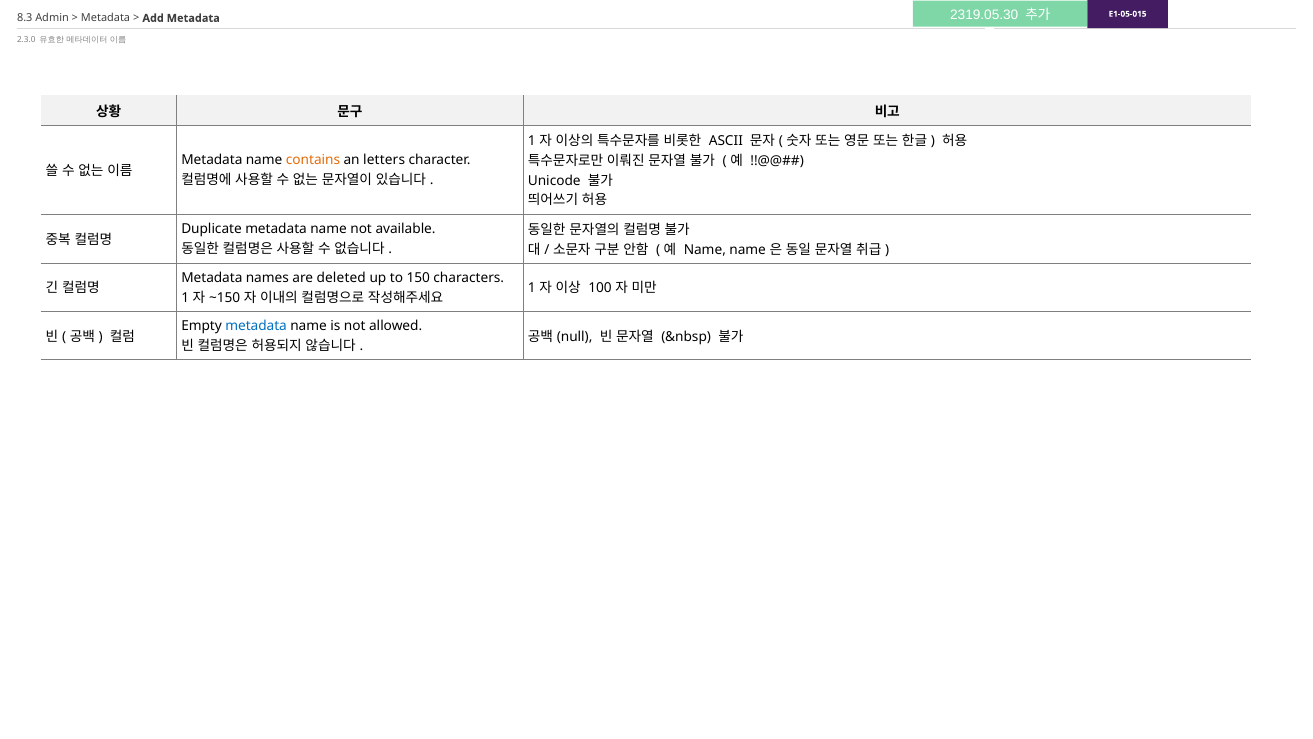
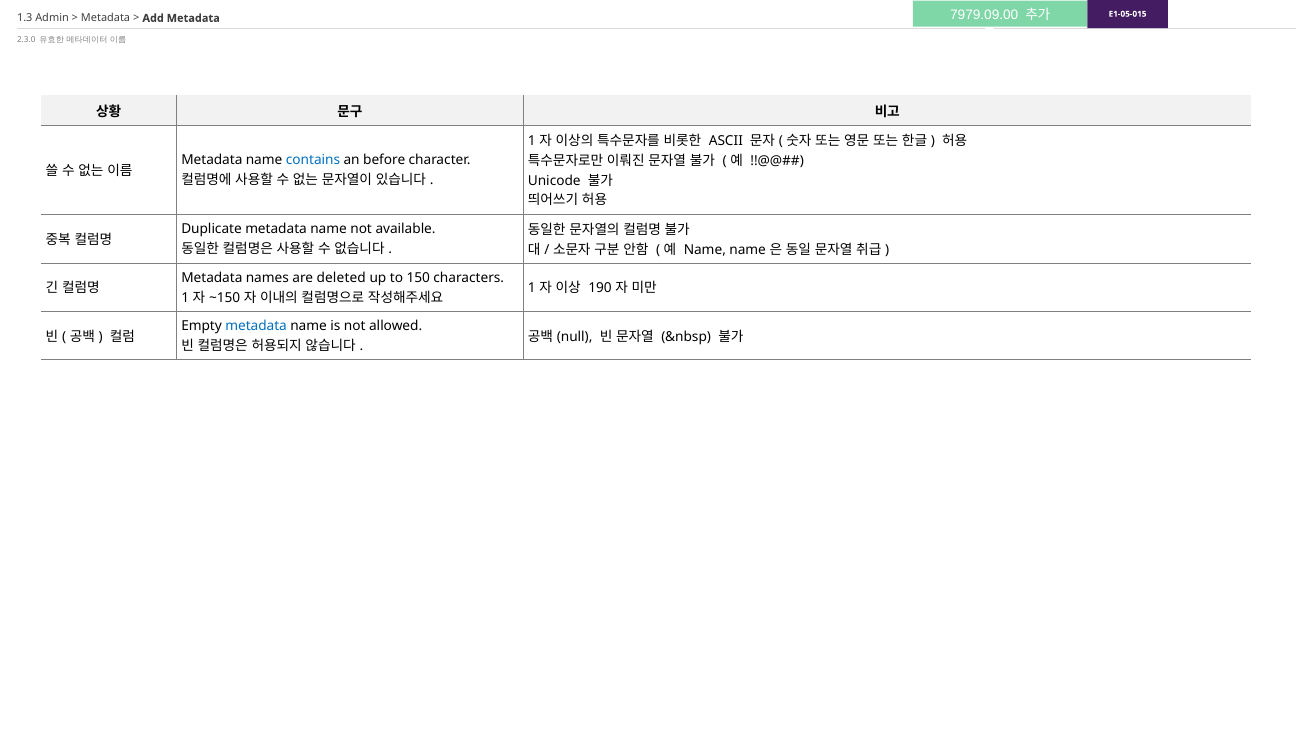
2319.05.30: 2319.05.30 -> 7979.09.00 (984, 15)
8.3: 8.3 -> 1.3 (25, 18)
contains colour: orange -> blue (313, 160)
letters: letters -> before (384, 160)
100: 100 -> 190 (600, 288)
